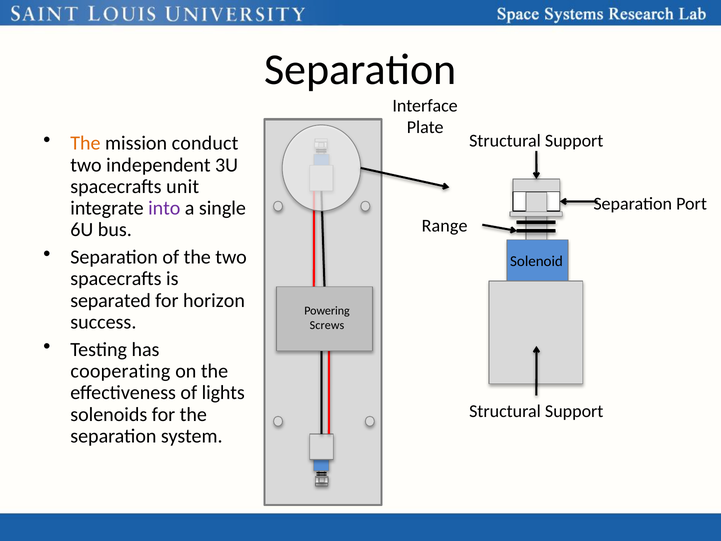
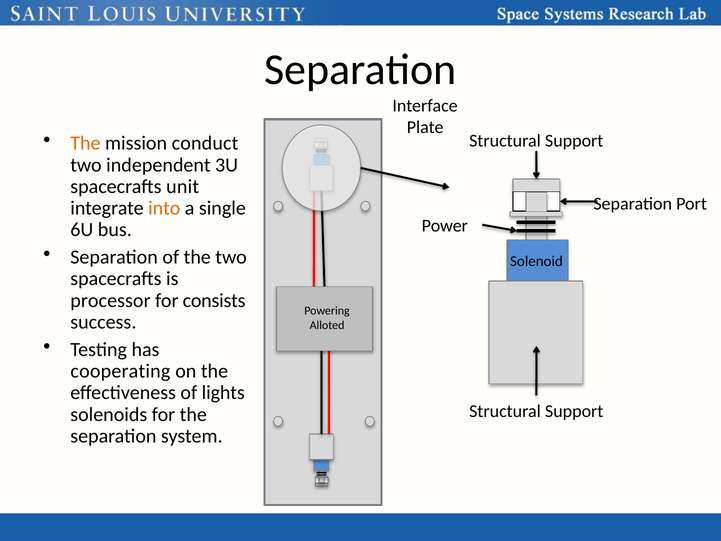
into colour: purple -> orange (164, 208)
Range: Range -> Power (445, 226)
separated: separated -> processor (110, 300)
horizon: horizon -> consists (214, 300)
Screws: Screws -> Alloted (327, 325)
